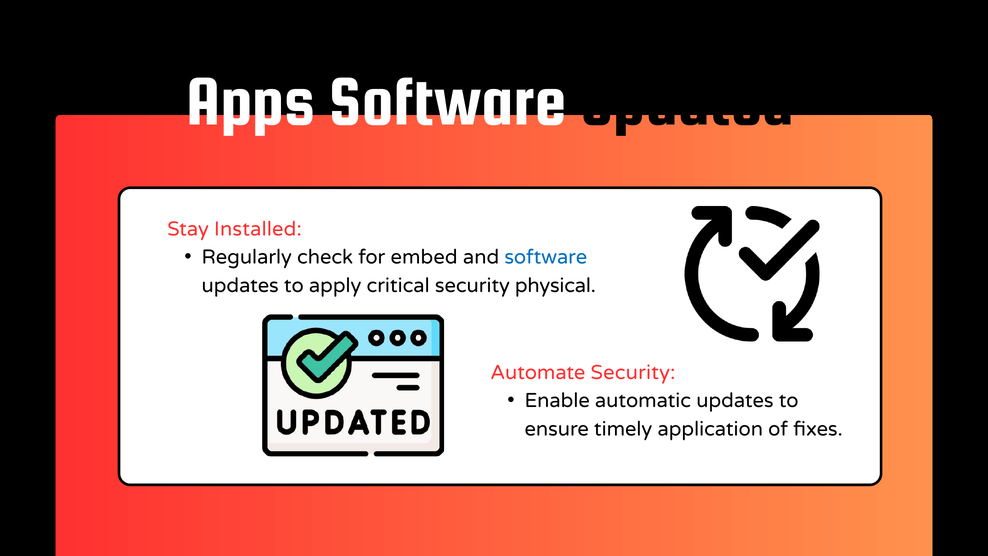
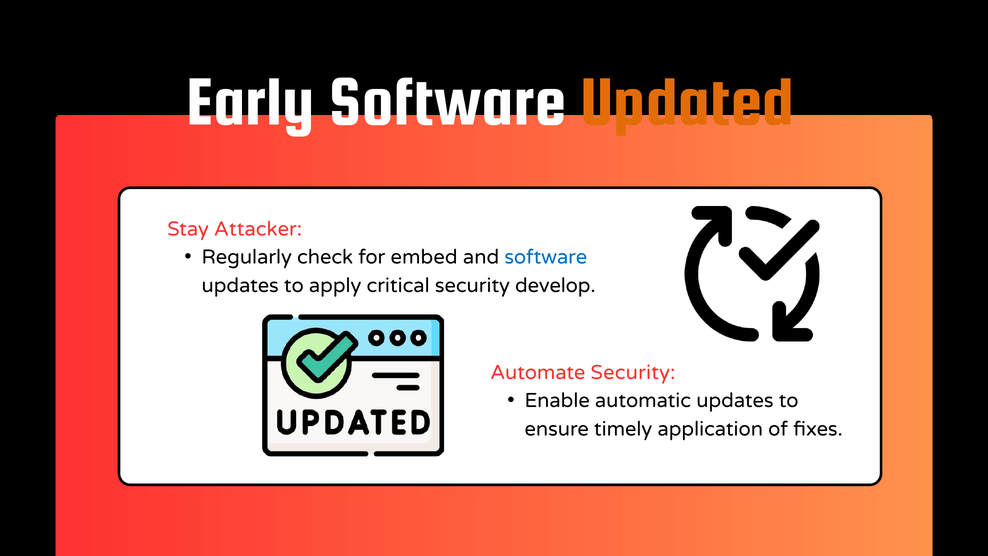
Apps: Apps -> Early (251, 101)
Updated colour: black -> orange (687, 101)
Installed: Installed -> Attacker (258, 229)
physical: physical -> develop (555, 285)
